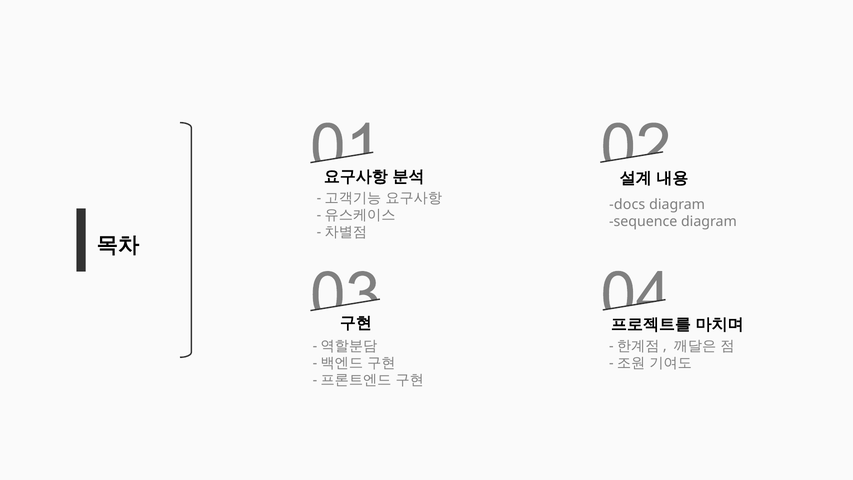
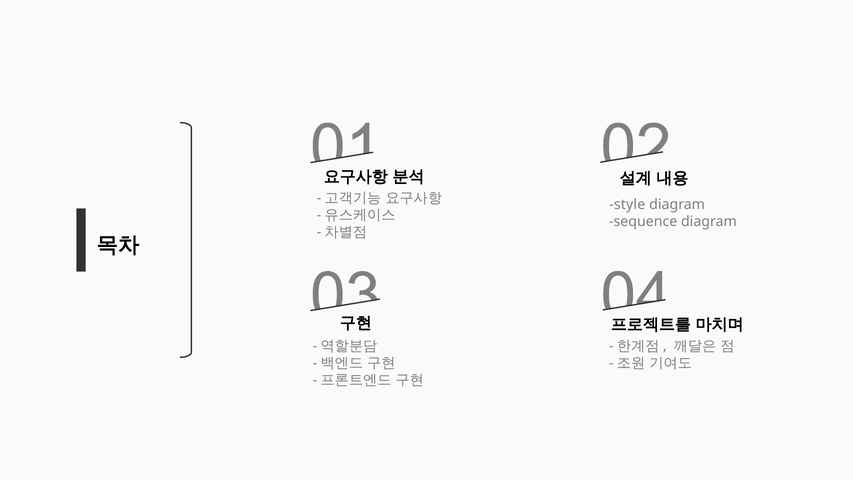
docs: docs -> style (627, 204)
